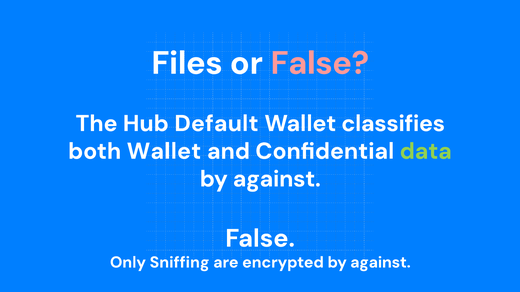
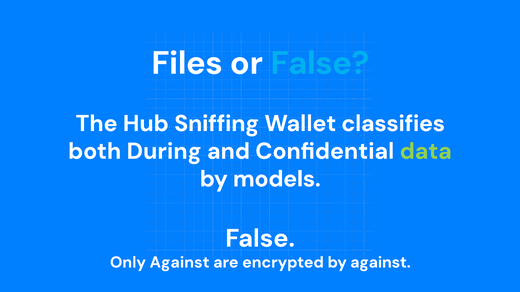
False colour: pink -> light blue (320, 63)
Default: Default -> Sniffing (217, 124)
both Wallet: Wallet -> During (164, 151)
against: against -> models (277, 179)
Only Sniffing: Sniffing -> Against (180, 263)
